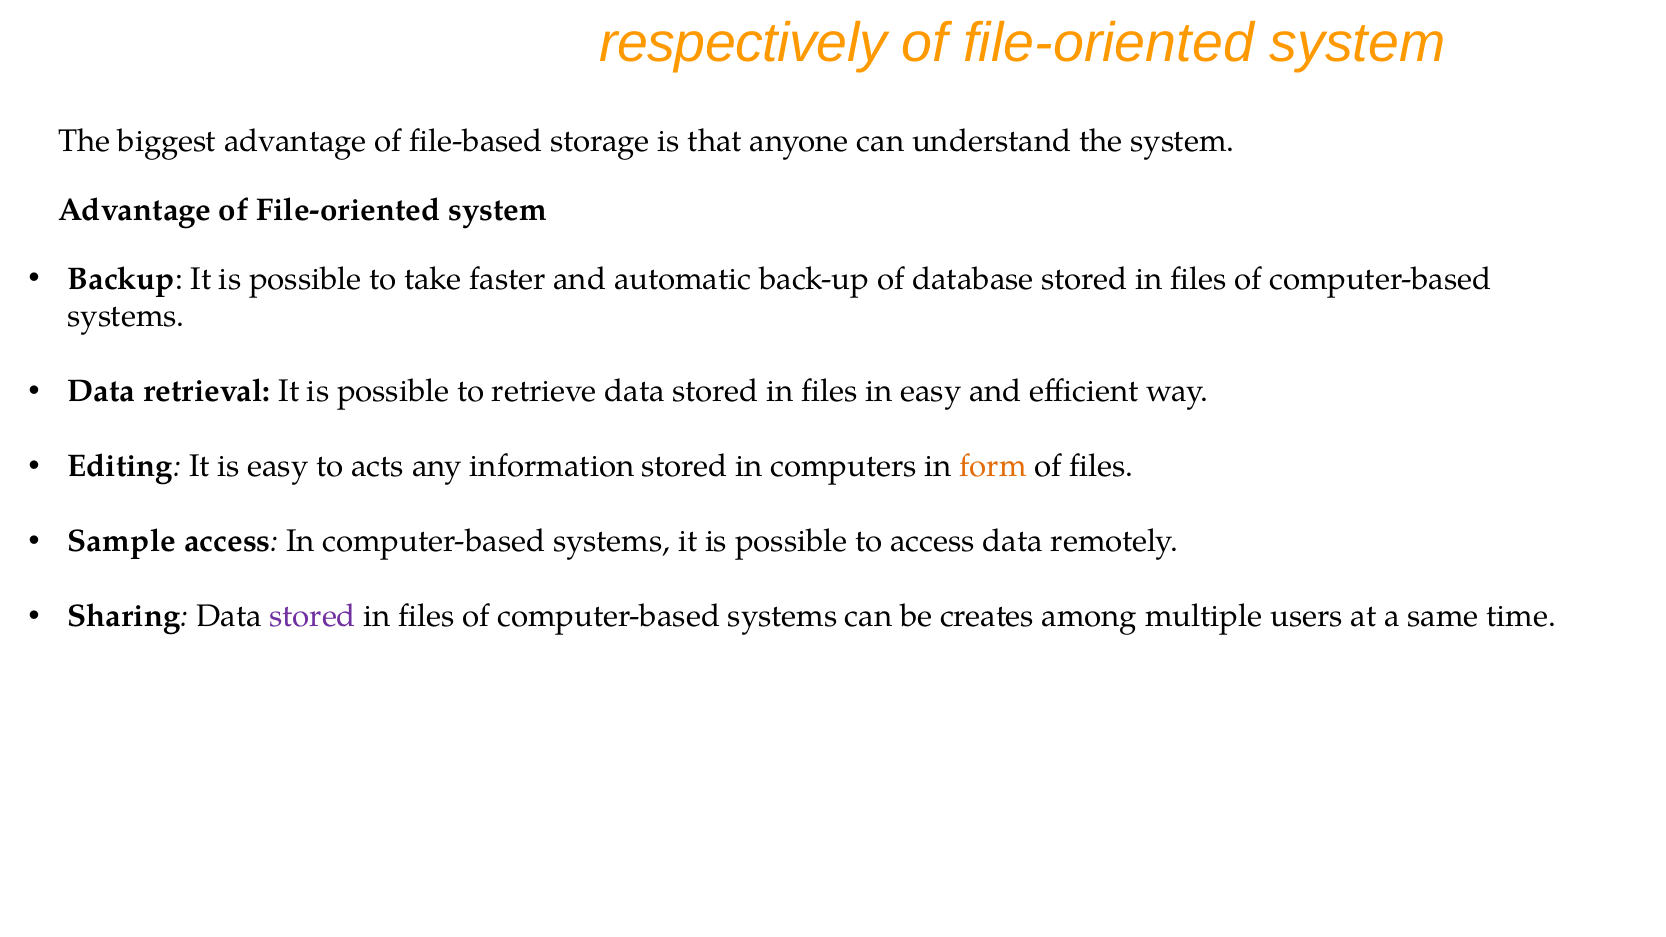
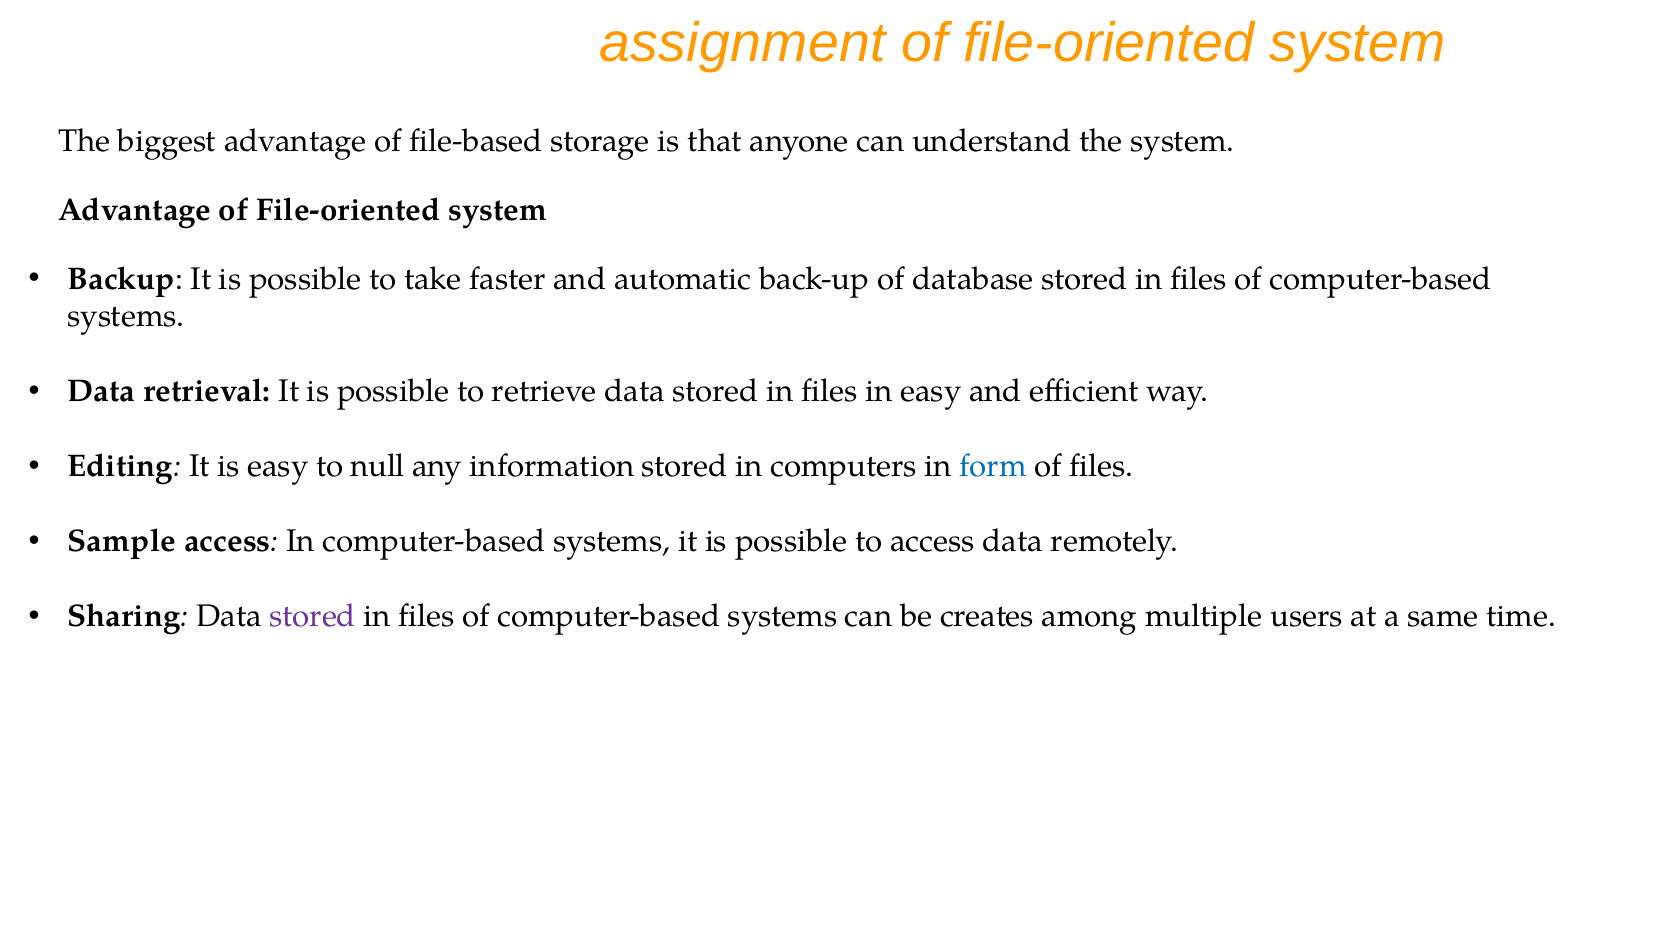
respectively: respectively -> assignment (743, 43)
acts: acts -> null (378, 467)
form colour: orange -> blue (993, 467)
